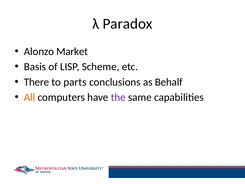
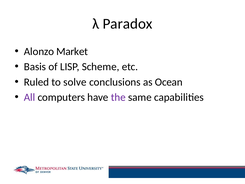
There: There -> Ruled (36, 82)
parts: parts -> solve (75, 82)
Behalf: Behalf -> Ocean (169, 82)
All colour: orange -> purple (30, 97)
